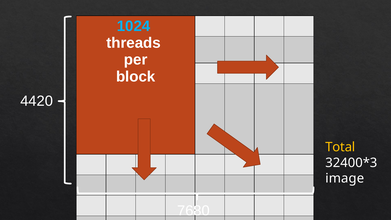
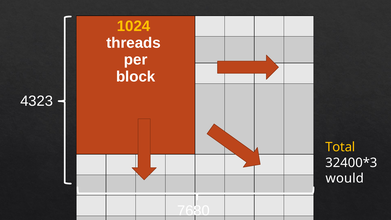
1024 colour: light blue -> yellow (134, 26)
4420: 4420 -> 4323 (37, 101)
image: image -> would (345, 178)
